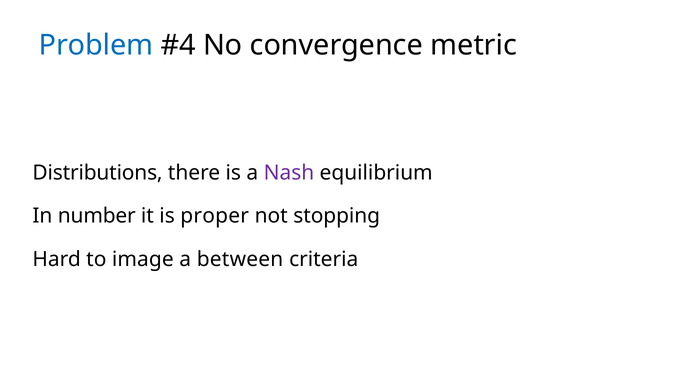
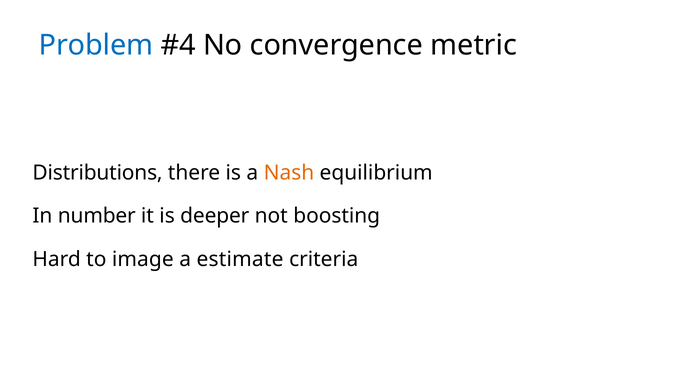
Nash colour: purple -> orange (289, 173)
proper: proper -> deeper (215, 216)
stopping: stopping -> boosting (337, 216)
between: between -> estimate (240, 259)
